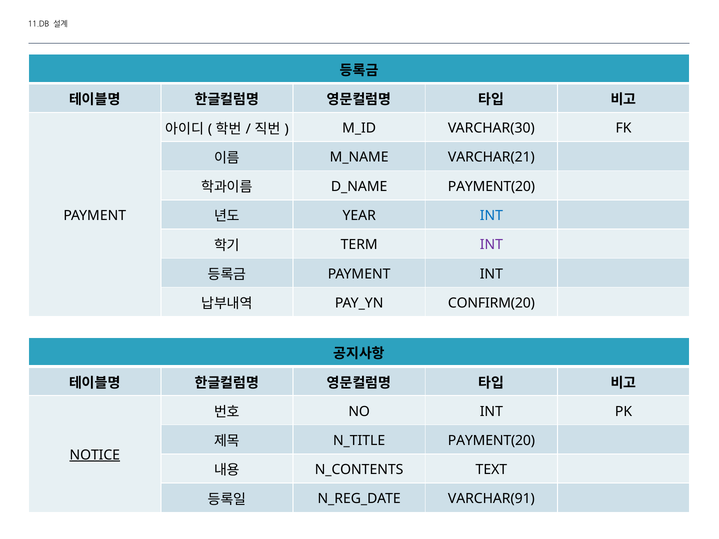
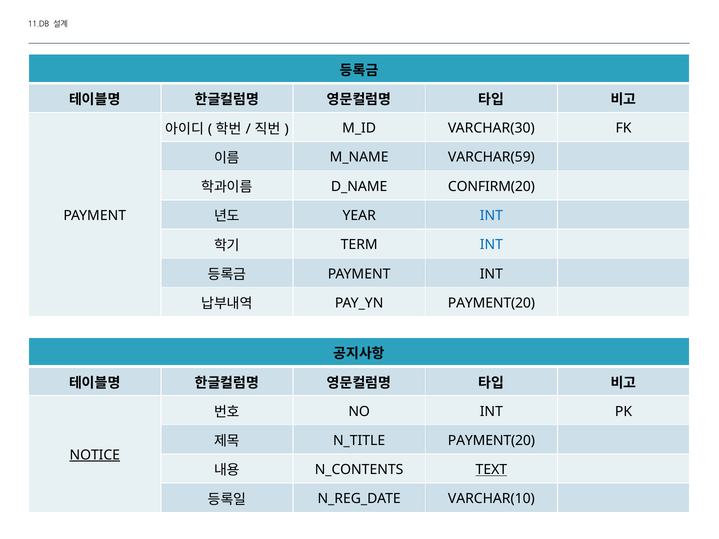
VARCHAR(21: VARCHAR(21 -> VARCHAR(59 (491, 157)
PAYMENT(20: PAYMENT(20 -> CONFIRM(20 (491, 187)
INT colour: purple -> blue (491, 245)
CONFIRM(20: CONFIRM(20 -> PAYMENT(20 (491, 303)
TEXT underline: none -> present (491, 470)
VARCHAR(91: VARCHAR(91 -> VARCHAR(10 (491, 499)
